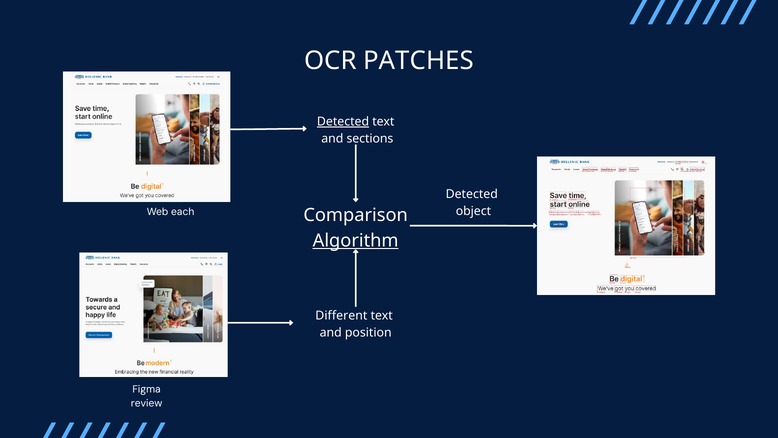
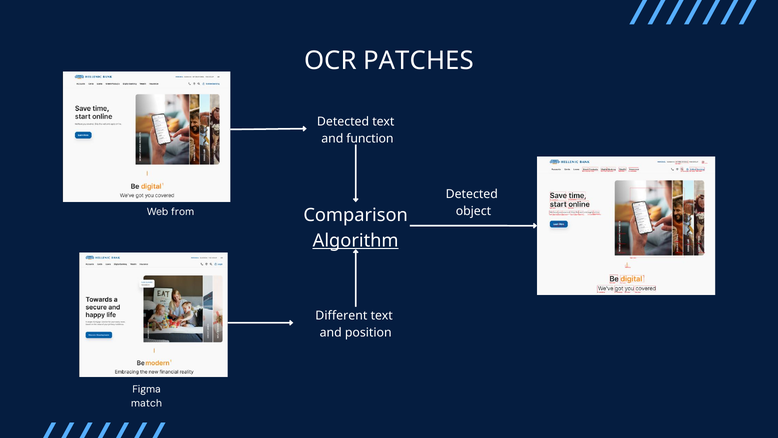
Detected underline: present -> none (343, 122)
sections: sections -> function (370, 139)
each: each -> from (183, 212)
review: review -> match (147, 403)
